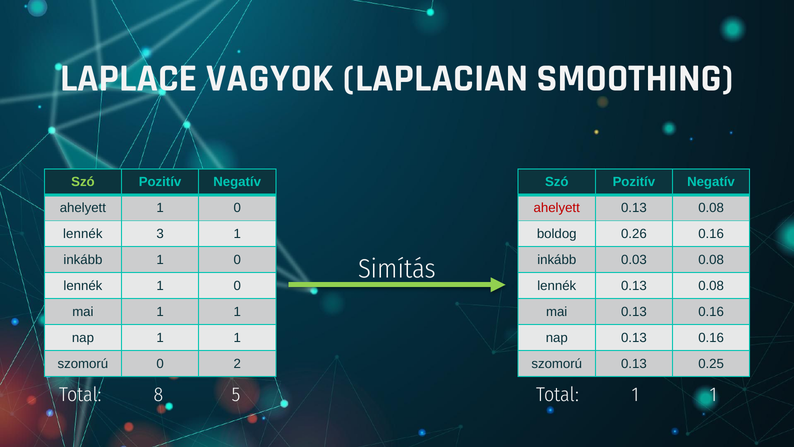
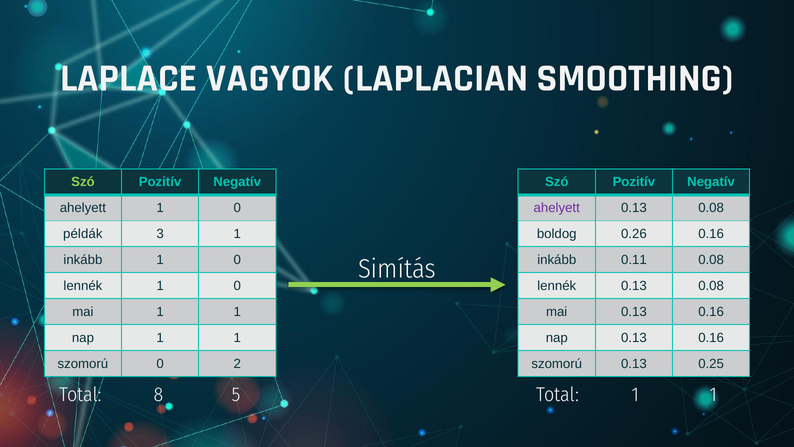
ahelyett colour: red -> purple (557, 208)
lennék: lennék -> példák (83, 234)
0.03: 0.03 -> 0.11 (634, 260)
